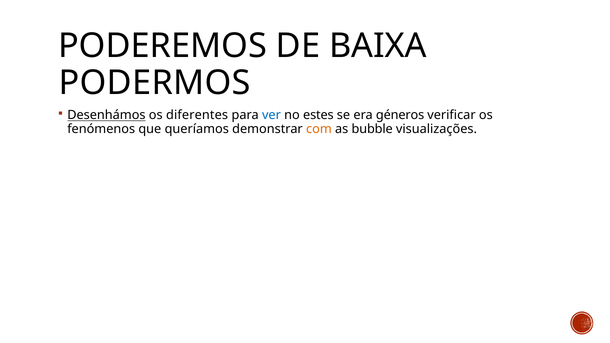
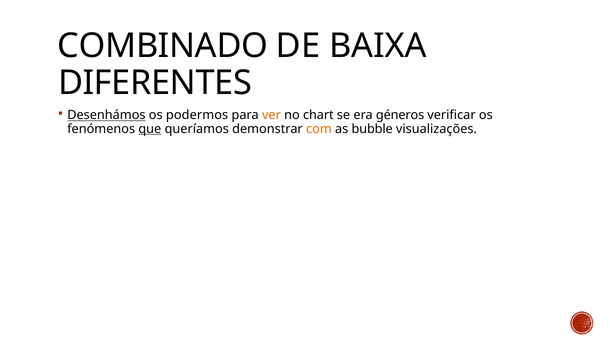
PODEREMOS: PODEREMOS -> COMBINADO (163, 46)
PODERMOS: PODERMOS -> DIFERENTES (155, 83)
diferentes: diferentes -> podermos (197, 115)
ver colour: blue -> orange (271, 115)
estes: estes -> chart (318, 115)
que underline: none -> present (150, 129)
